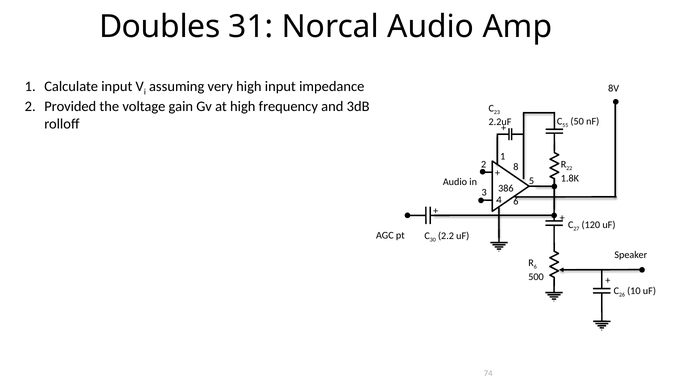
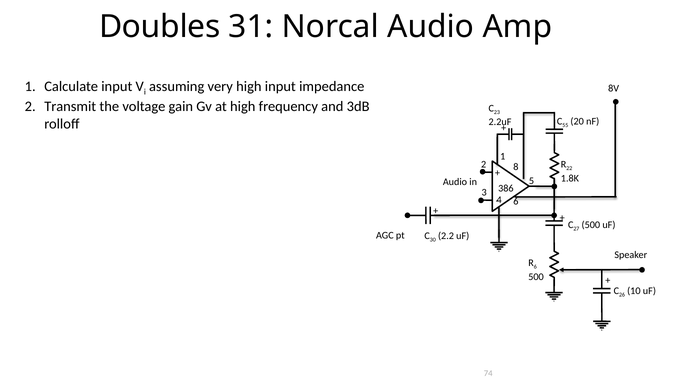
Provided: Provided -> Transmit (70, 106)
50: 50 -> 20 (577, 121)
120: 120 -> 500 (591, 225)
